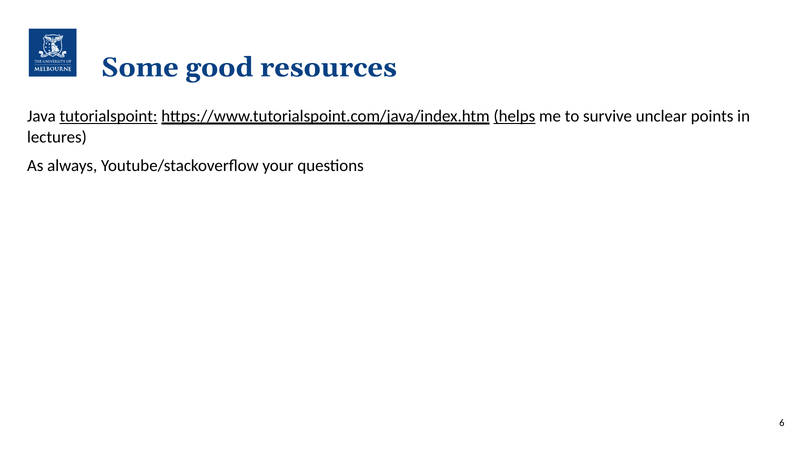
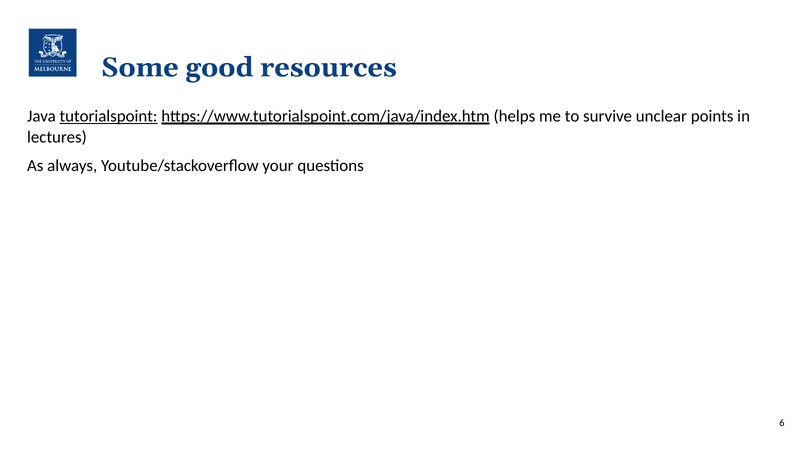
helps underline: present -> none (514, 116)
